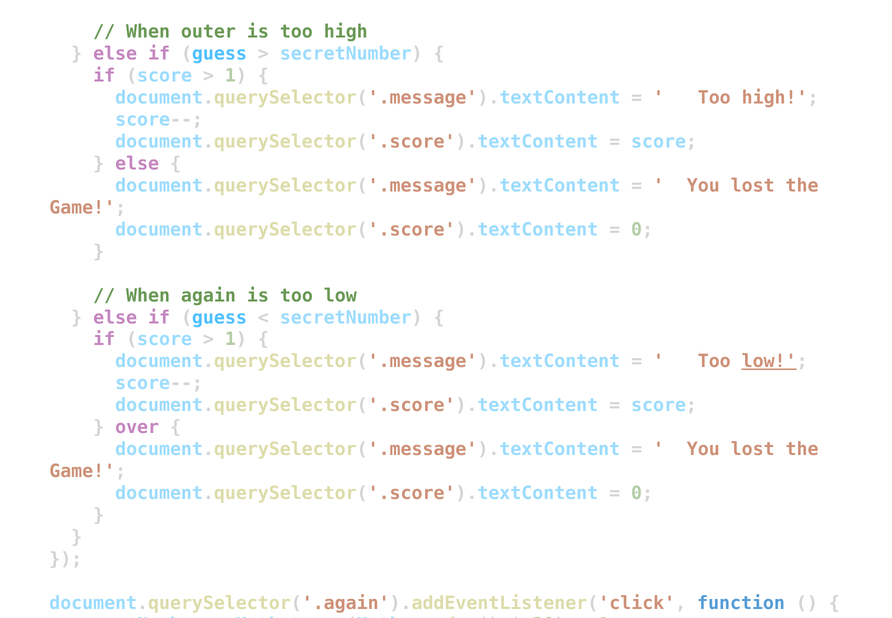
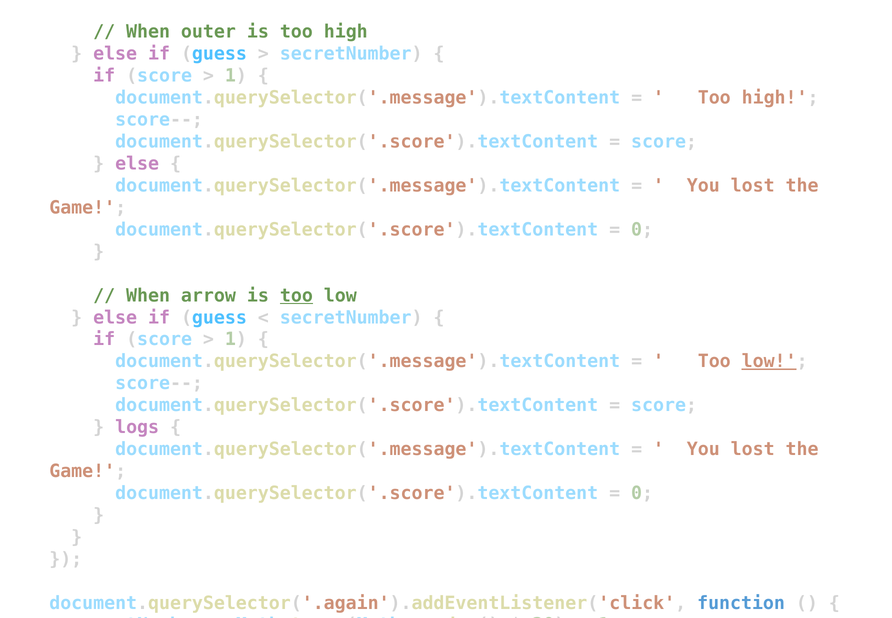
again: again -> arrow (208, 295)
too underline: none -> present (296, 295)
over: over -> logs (137, 427)
